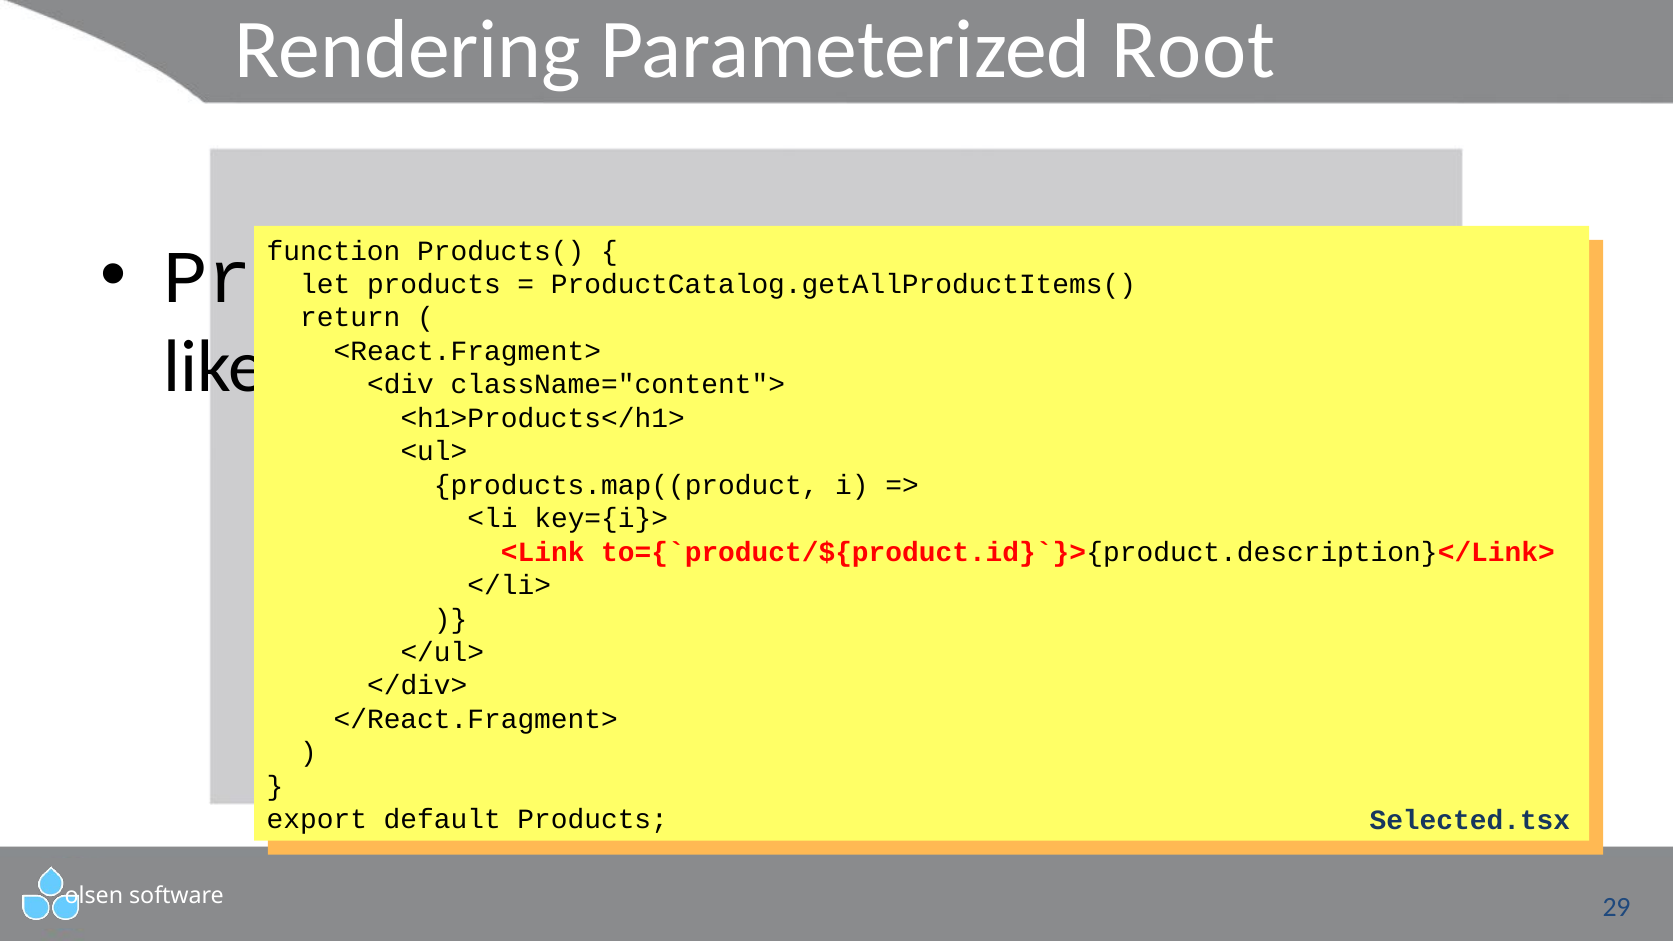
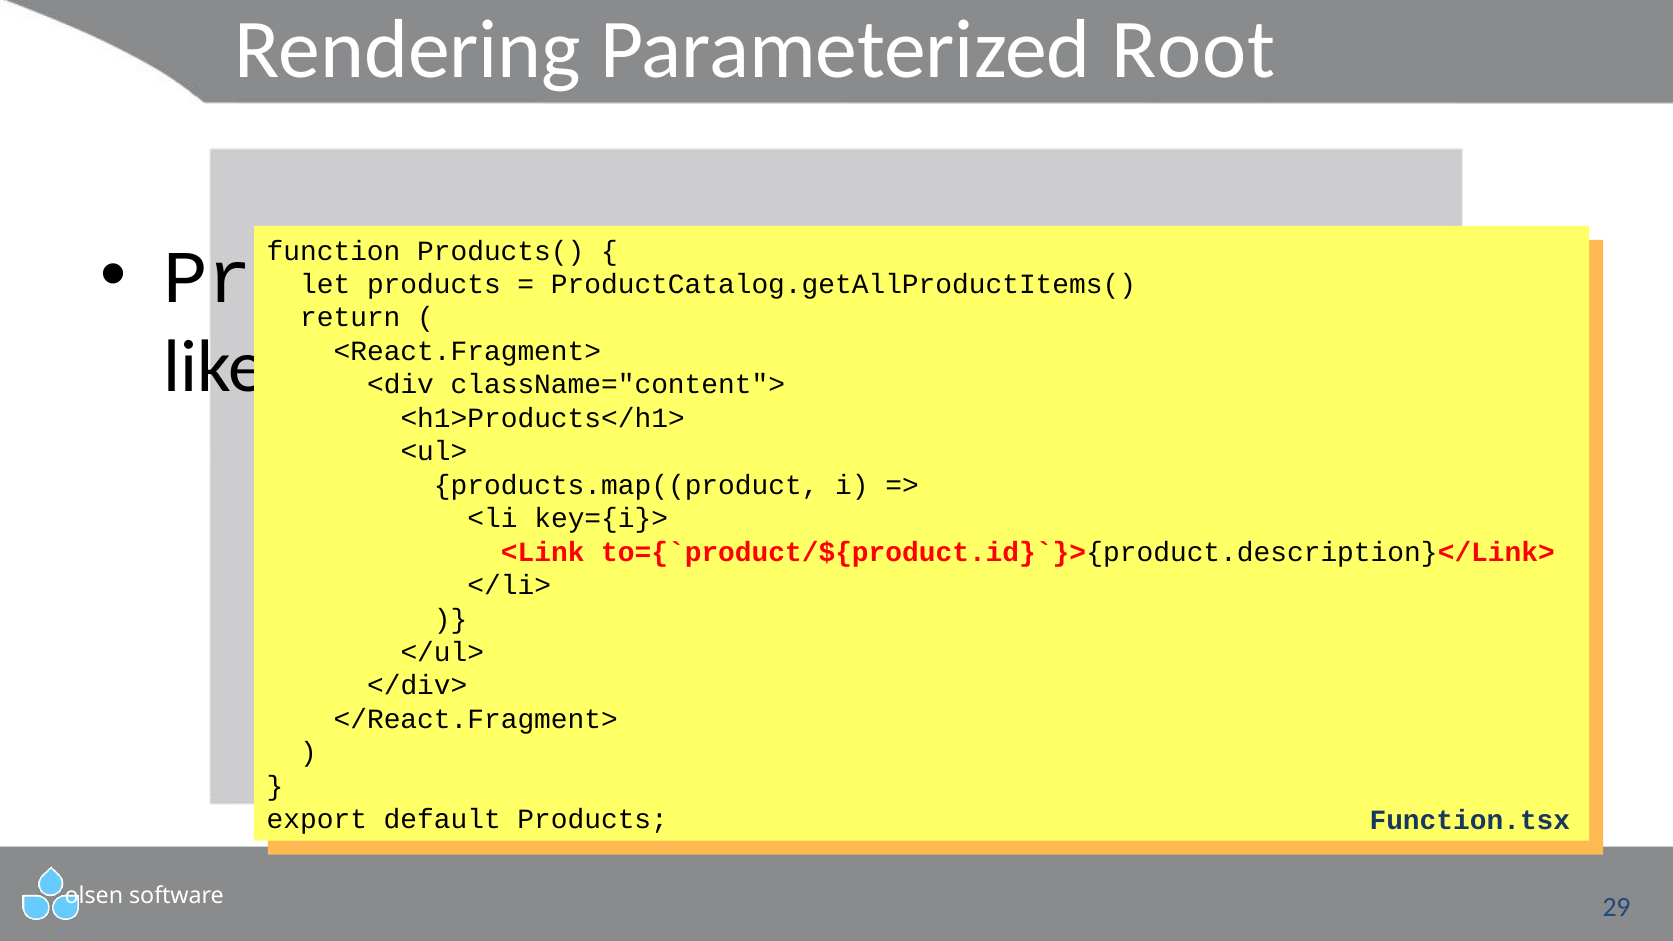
Selected.tsx: Selected.tsx -> Function.tsx (1470, 820)
